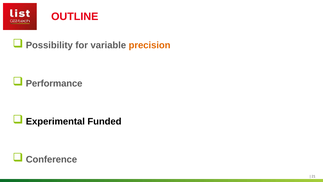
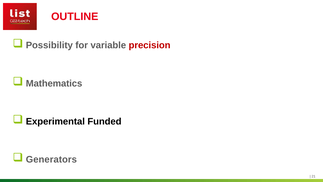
precision colour: orange -> red (150, 45)
Performance: Performance -> Mathematics (54, 83)
Conference: Conference -> Generators (51, 159)
